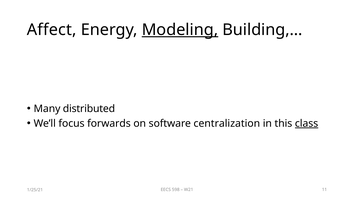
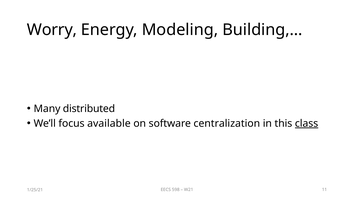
Affect: Affect -> Worry (52, 30)
Modeling underline: present -> none (180, 30)
forwards: forwards -> available (109, 124)
